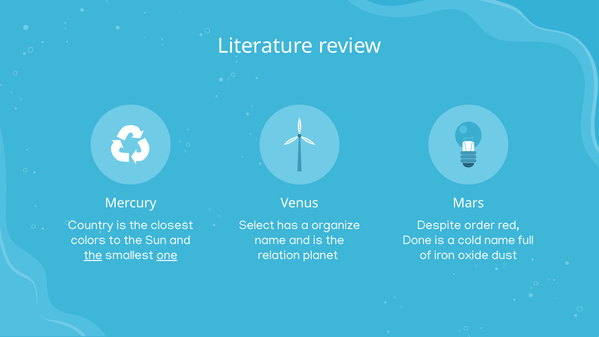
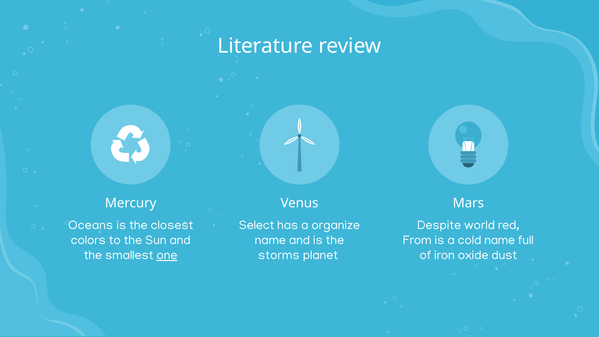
Country: Country -> Oceans (91, 225)
order: order -> world (480, 225)
Done: Done -> From (417, 240)
the underline: present -> none (93, 255)
relation: relation -> storms (279, 255)
